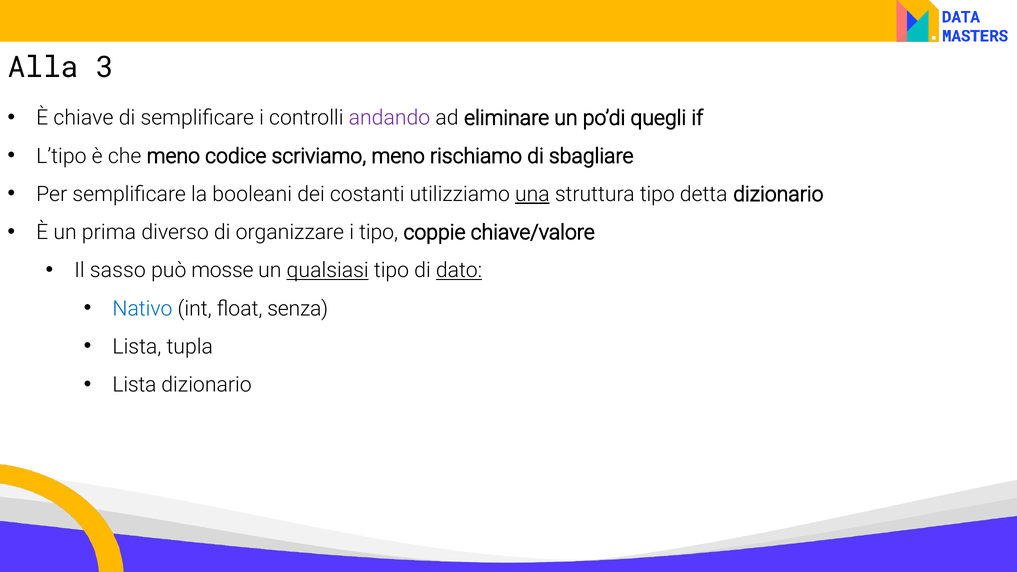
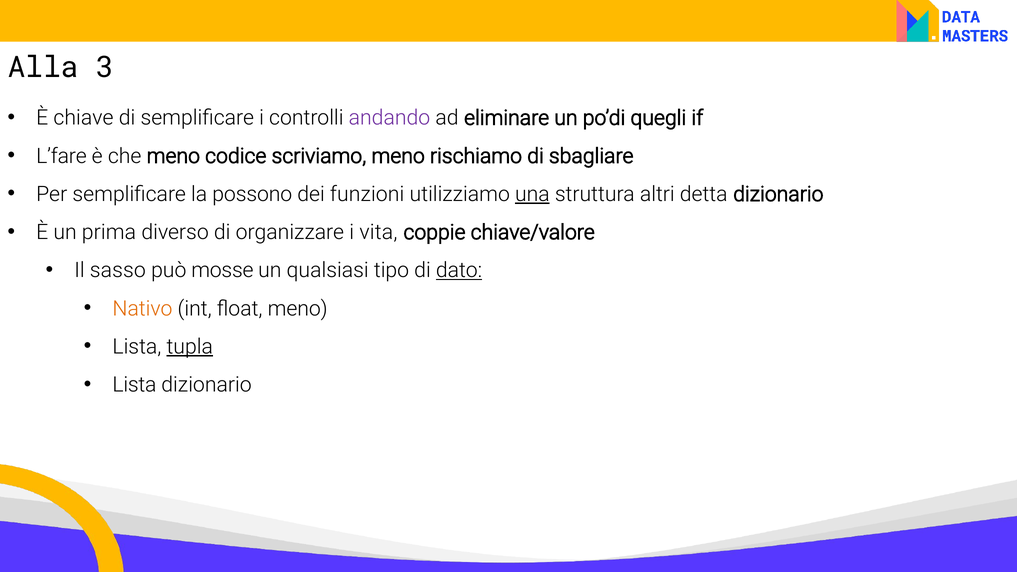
L’tipo: L’tipo -> L’fare (61, 156)
booleani: booleani -> possono (252, 194)
costanti: costanti -> funzioni (367, 194)
struttura tipo: tipo -> altri (657, 194)
i tipo: tipo -> vita (378, 232)
qualsiasi underline: present -> none (328, 270)
Nativo colour: blue -> orange (142, 309)
float senza: senza -> meno (298, 309)
tupla underline: none -> present (190, 347)
